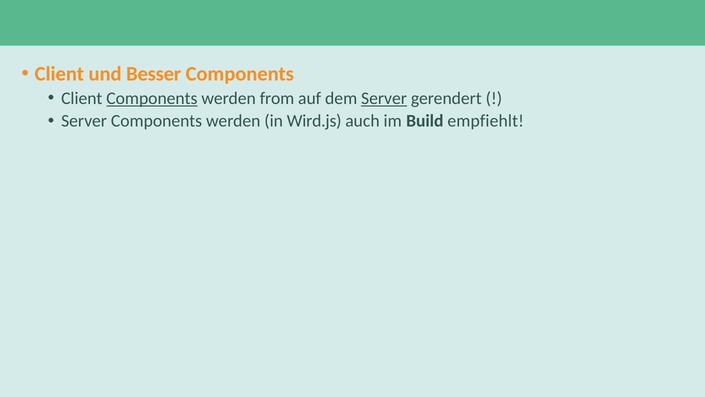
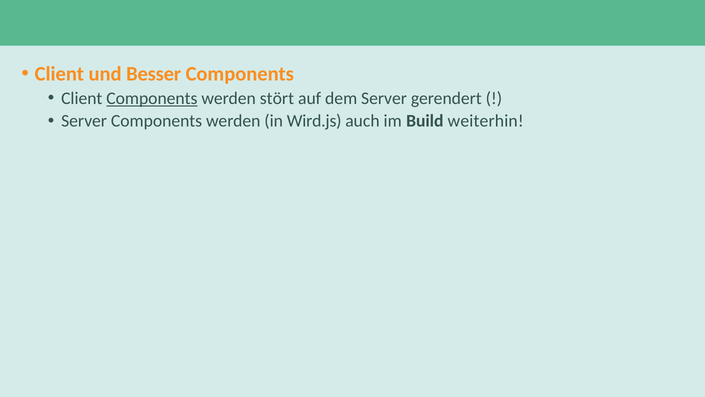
from: from -> stört (277, 98)
Server underline: present -> none (384, 98)
empfiehlt: empfiehlt -> weiterhin (486, 121)
